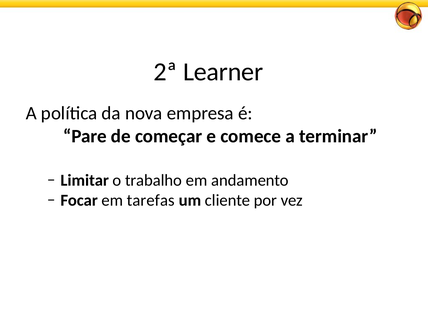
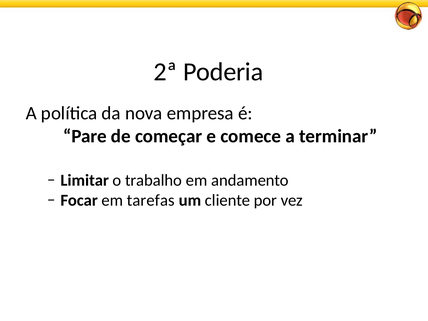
Learner: Learner -> Poderia (223, 72)
